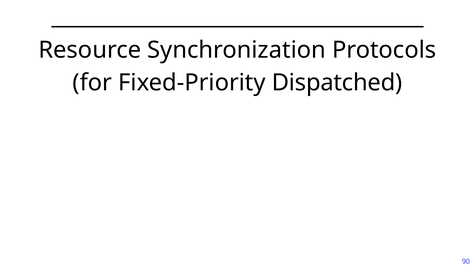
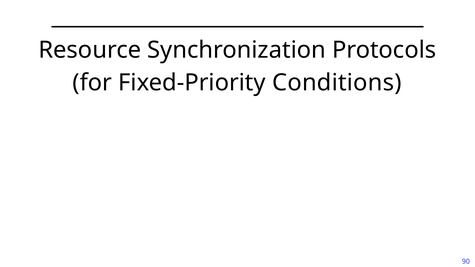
Dispatched: Dispatched -> Conditions (337, 83)
